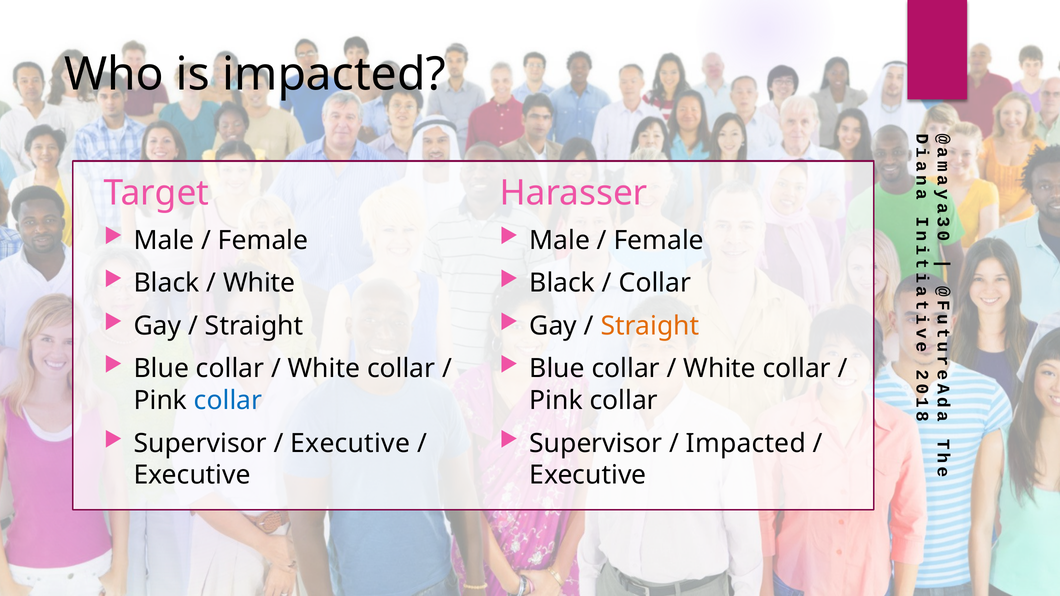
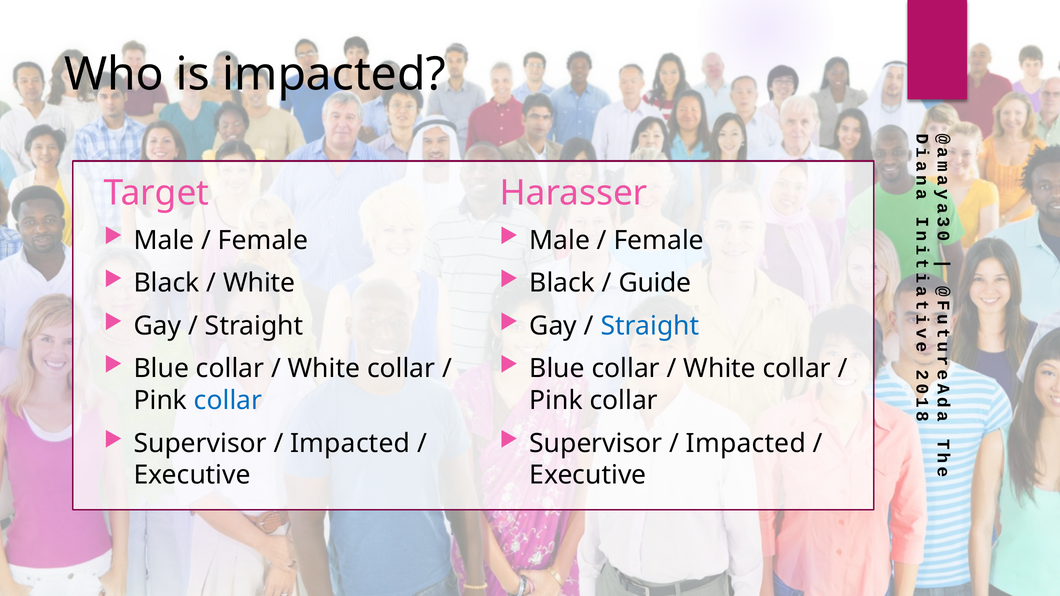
Collar: Collar -> Guide (655, 283)
Straight colour: orange -> blue (650, 326)
Executive: Executive -> Impacted (350, 444)
